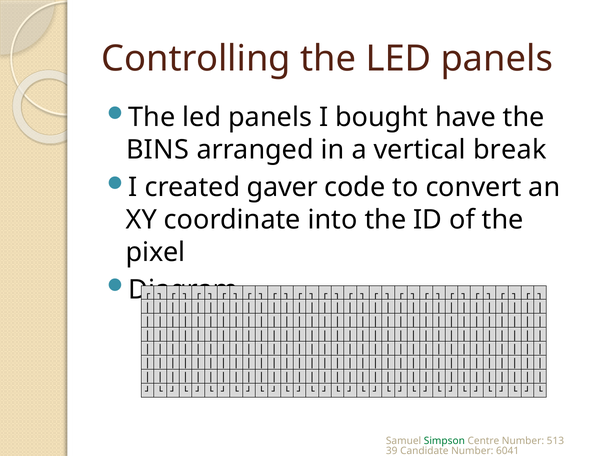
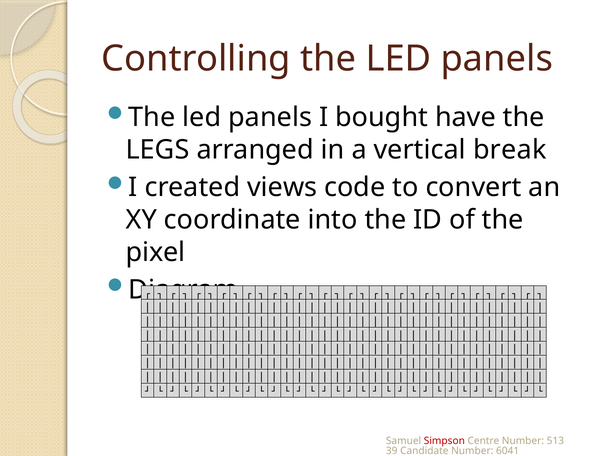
BINS: BINS -> LEGS (158, 150)
gaver: gaver -> views (282, 187)
Simpson colour: green -> red (444, 441)
